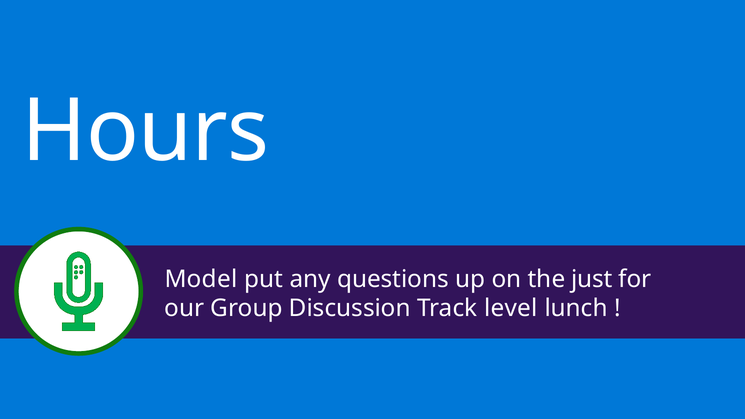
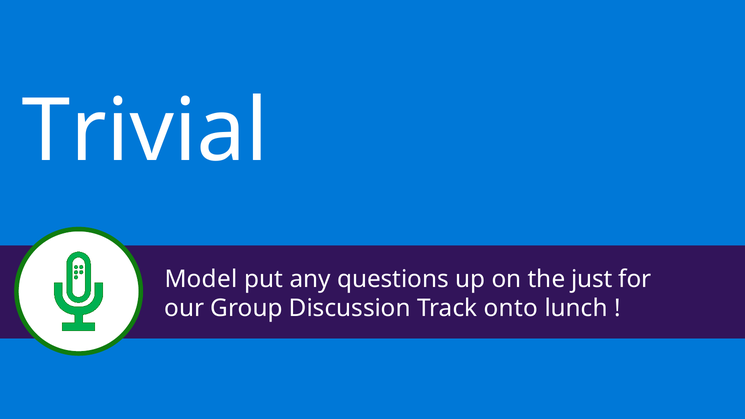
Hours: Hours -> Trivial (145, 131)
level: level -> onto (511, 308)
